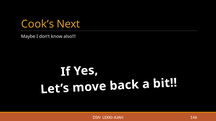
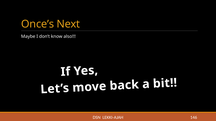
Cook’s: Cook’s -> Once’s (38, 24)
